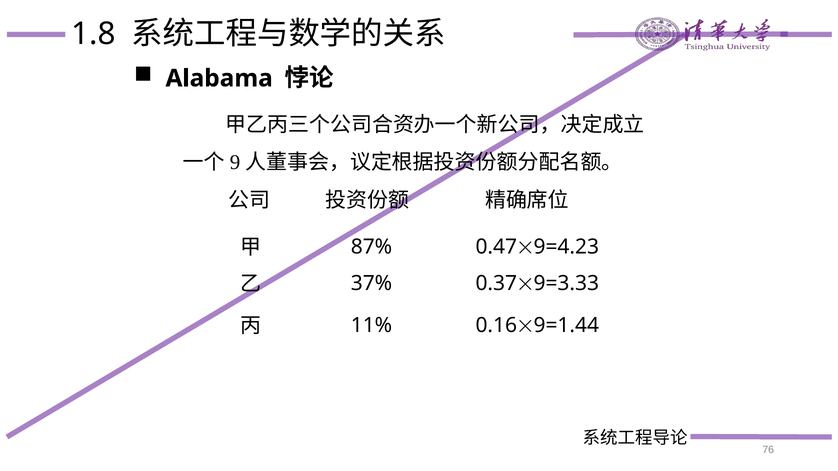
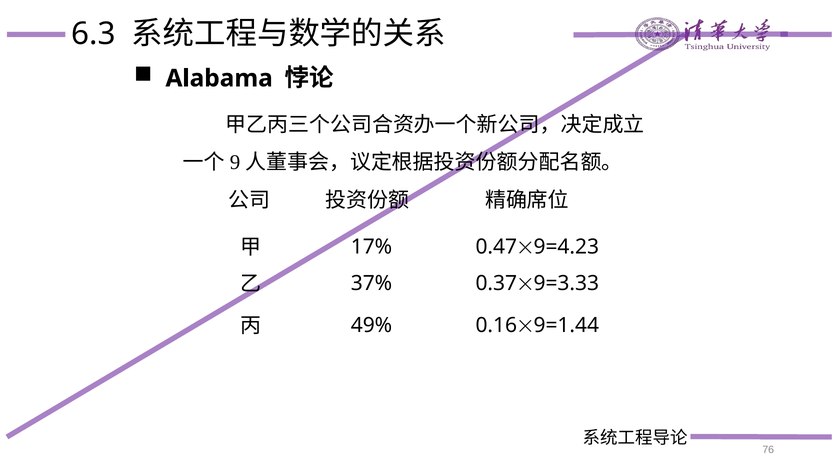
1.8: 1.8 -> 6.3 (94, 34)
87%: 87% -> 17% (372, 247)
11%: 11% -> 49% (372, 326)
